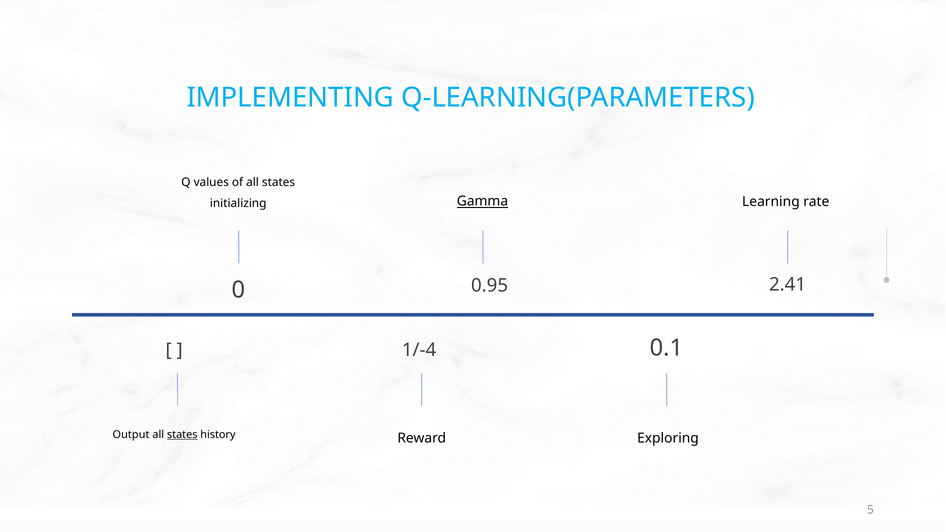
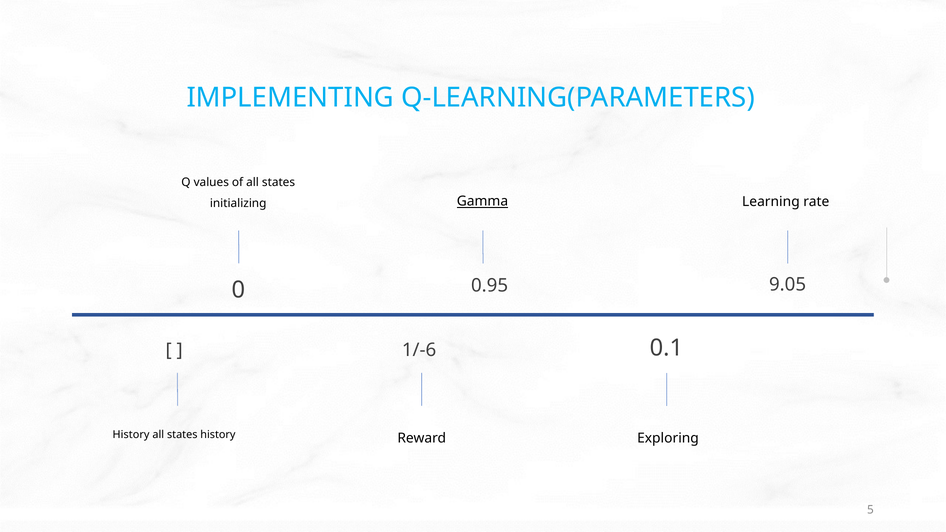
2.41: 2.41 -> 9.05 (788, 285)
1/-4: 1/-4 -> 1/-6 (419, 350)
Output: Output -> History (131, 435)
states underline: present -> none (182, 435)
